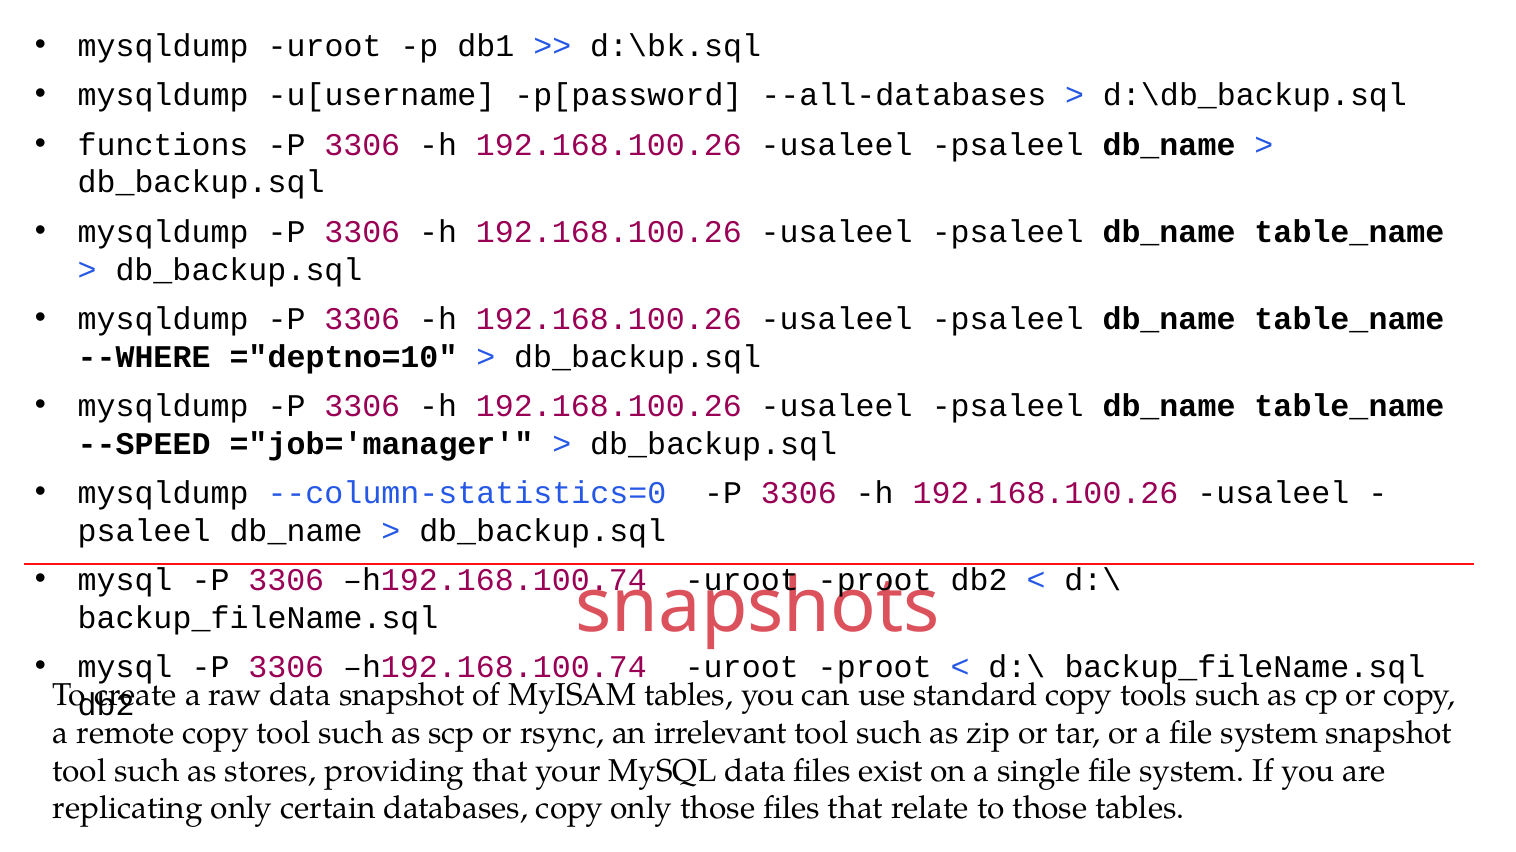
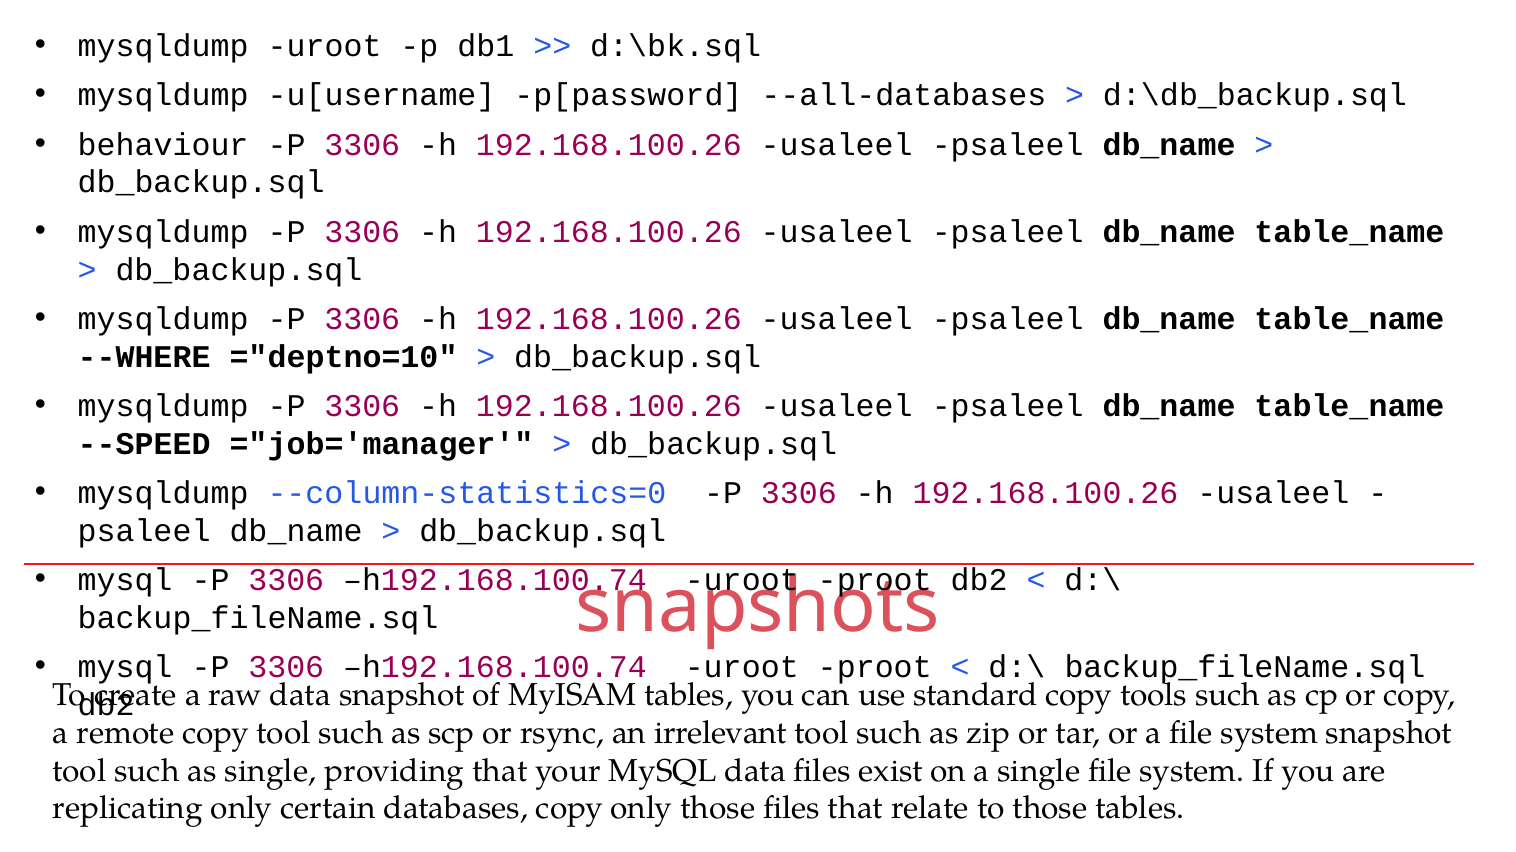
functions: functions -> behaviour (163, 145)
as stores: stores -> single (271, 771)
